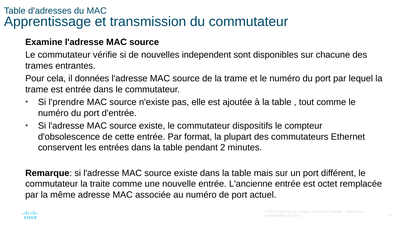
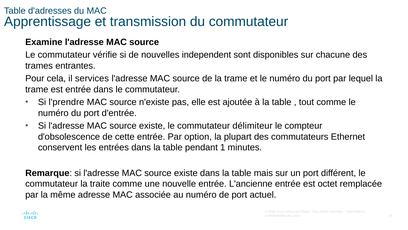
données: données -> services (92, 78)
dispositifs: dispositifs -> délimiteur (253, 126)
format: format -> option (198, 136)
2: 2 -> 1 (223, 147)
